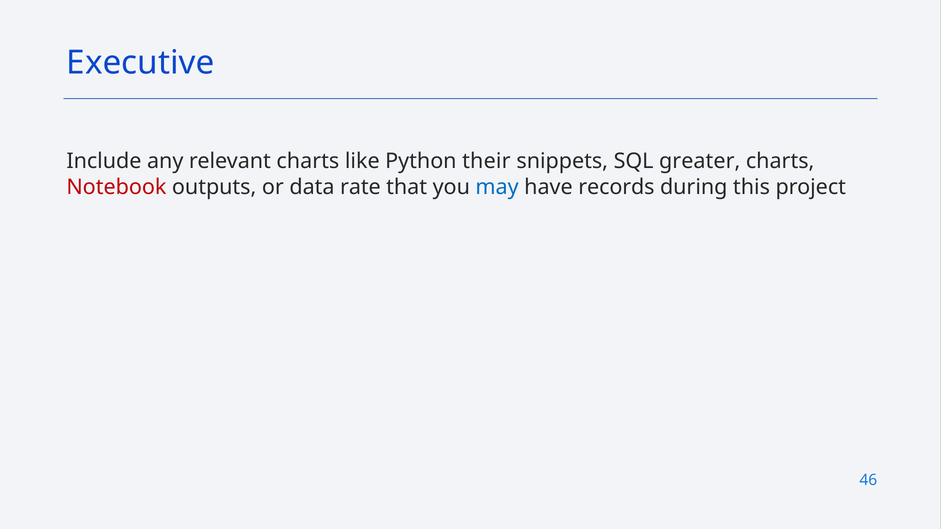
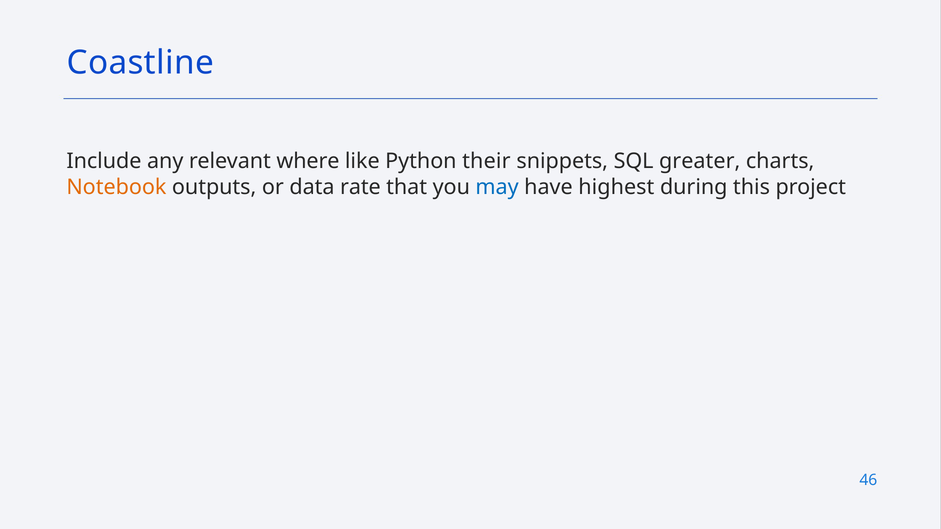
Executive: Executive -> Coastline (140, 63)
relevant charts: charts -> where (308, 161)
Notebook colour: red -> orange (116, 187)
records: records -> highest (616, 187)
